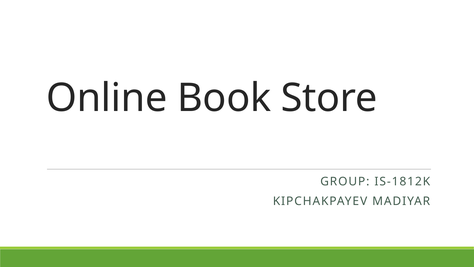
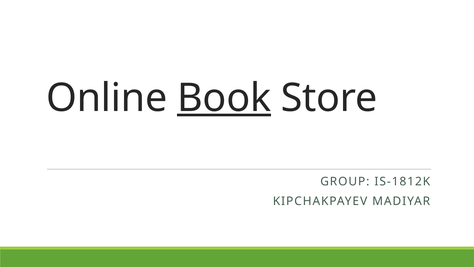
Book underline: none -> present (224, 98)
